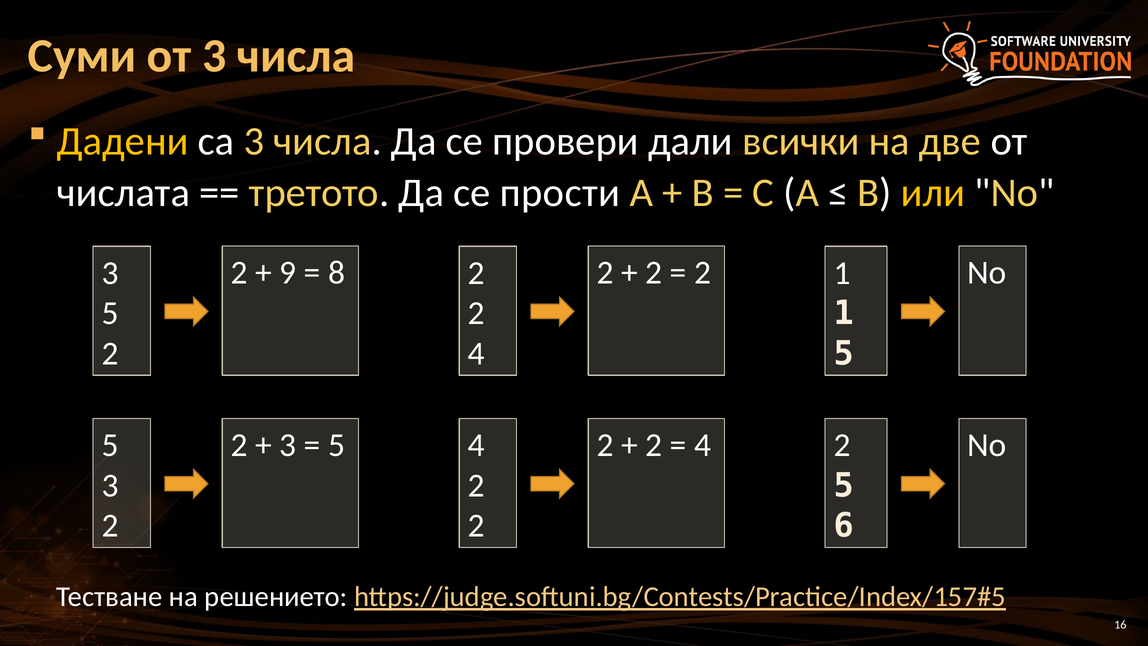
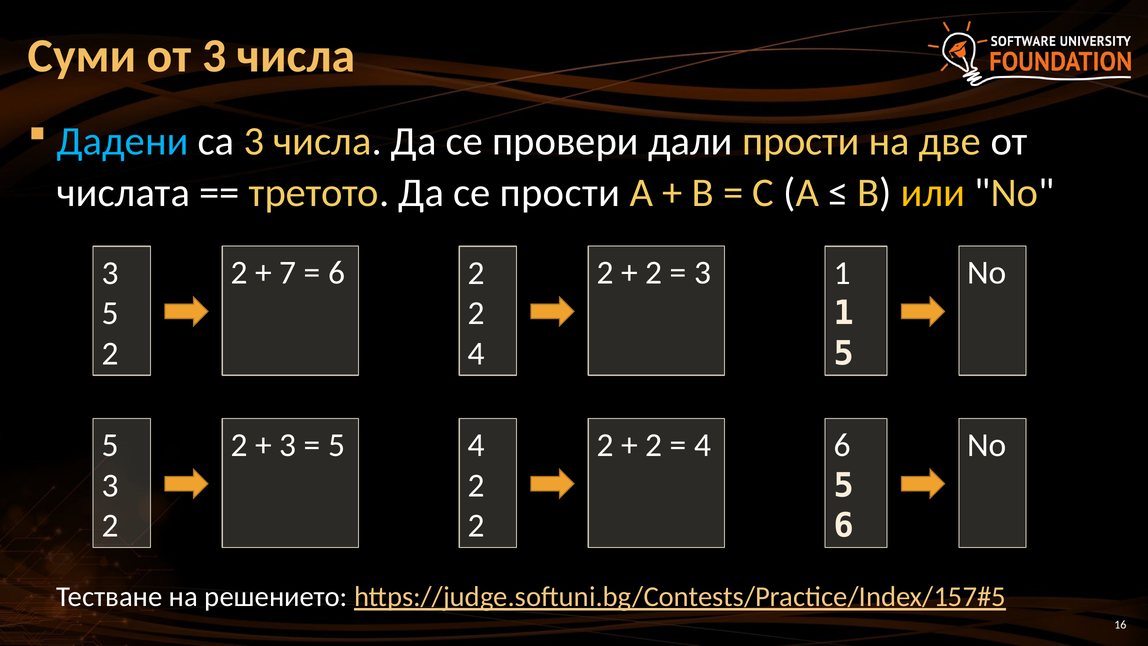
Дадени colour: yellow -> light blue (123, 141)
дали всички: всички -> прости (801, 141)
9: 9 -> 7 (288, 273)
8: 8 -> 6 (337, 273)
2: 2 -> 3 (703, 273)
2: 2 -> 6 (842, 445)
